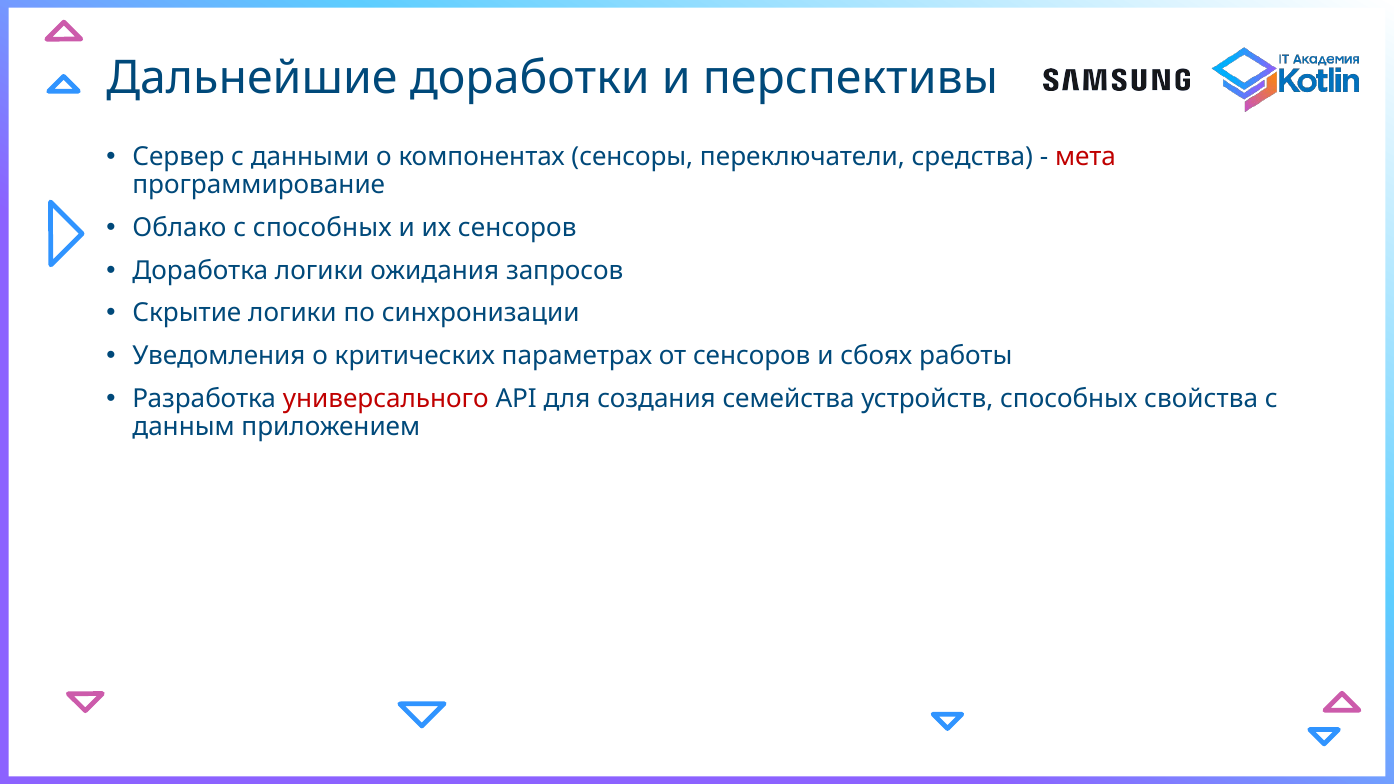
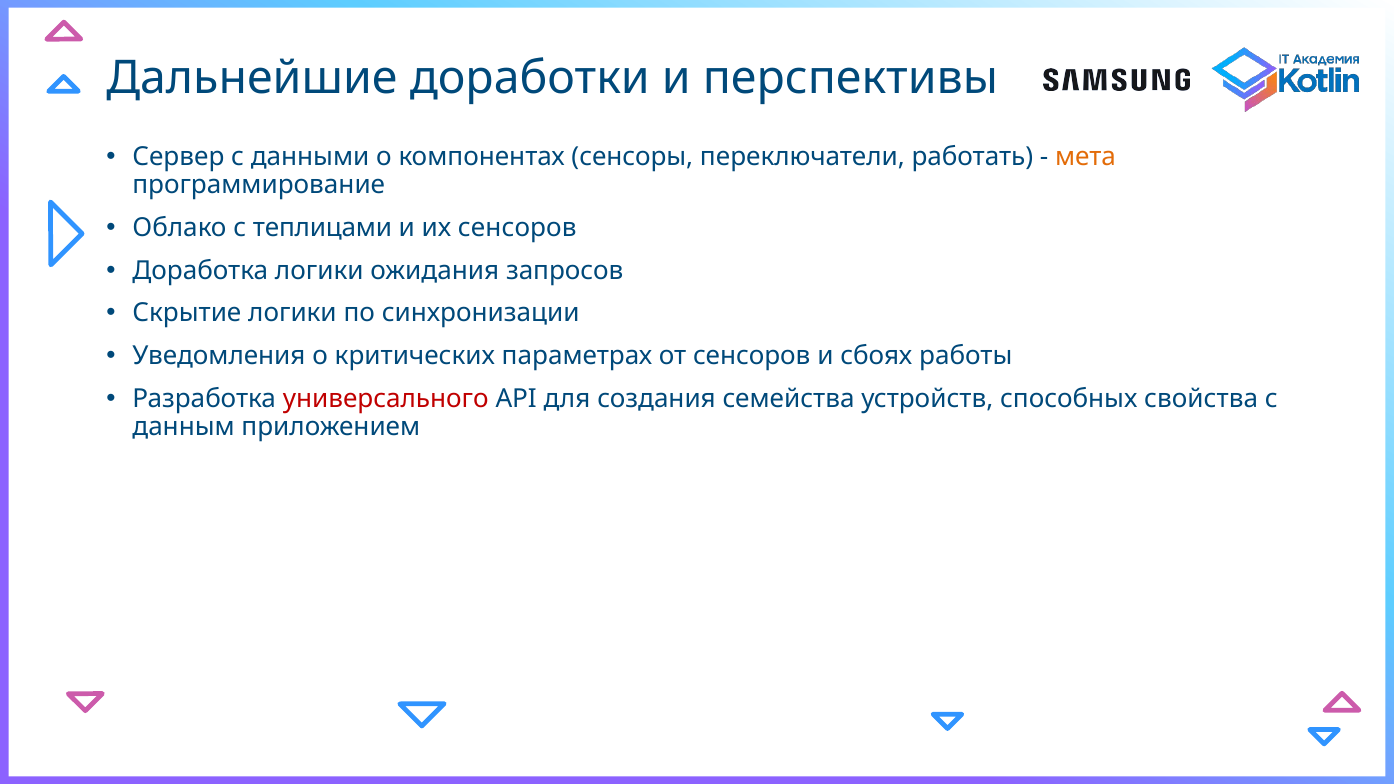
средства: средства -> работать (972, 157)
мета colour: red -> orange (1086, 157)
с способных: способных -> теплицами (323, 228)
